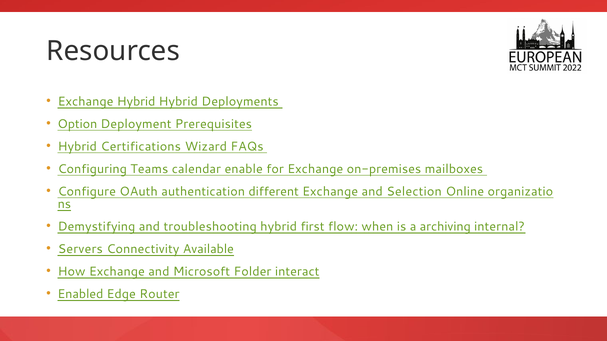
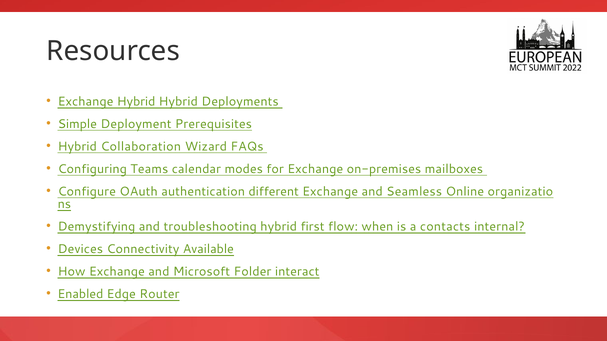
Option: Option -> Simple (77, 124)
Certifications: Certifications -> Collaboration (141, 147)
enable: enable -> modes (244, 169)
Selection: Selection -> Seamless (414, 192)
archiving: archiving -> contacts (445, 227)
Servers: Servers -> Devices (80, 249)
